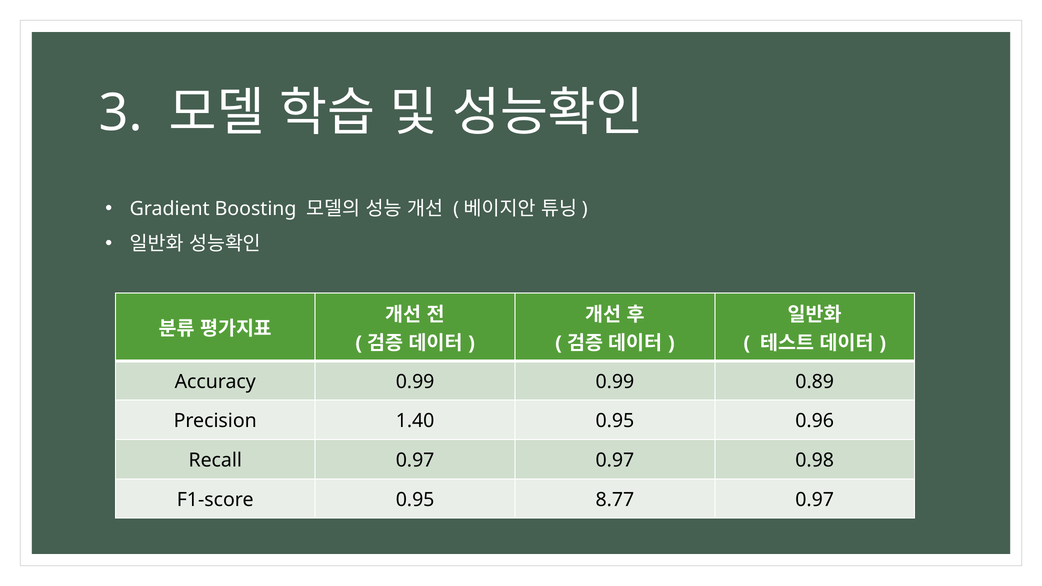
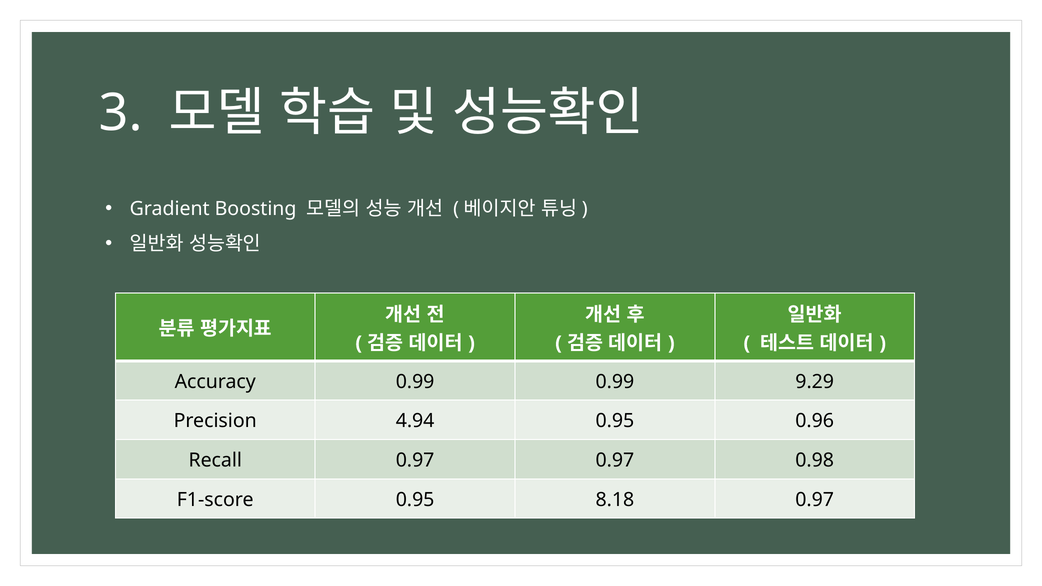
0.89: 0.89 -> 9.29 (815, 382)
1.40: 1.40 -> 4.94 (415, 421)
8.77: 8.77 -> 8.18 (615, 500)
